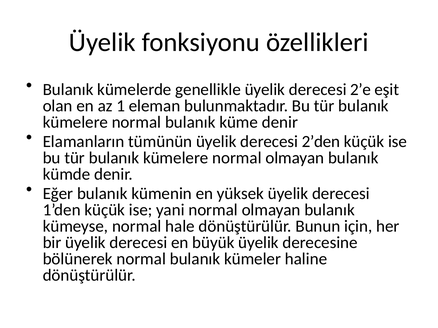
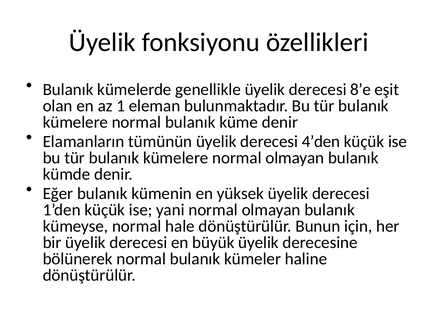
2’e: 2’e -> 8’e (361, 90)
2’den: 2’den -> 4’den (321, 142)
